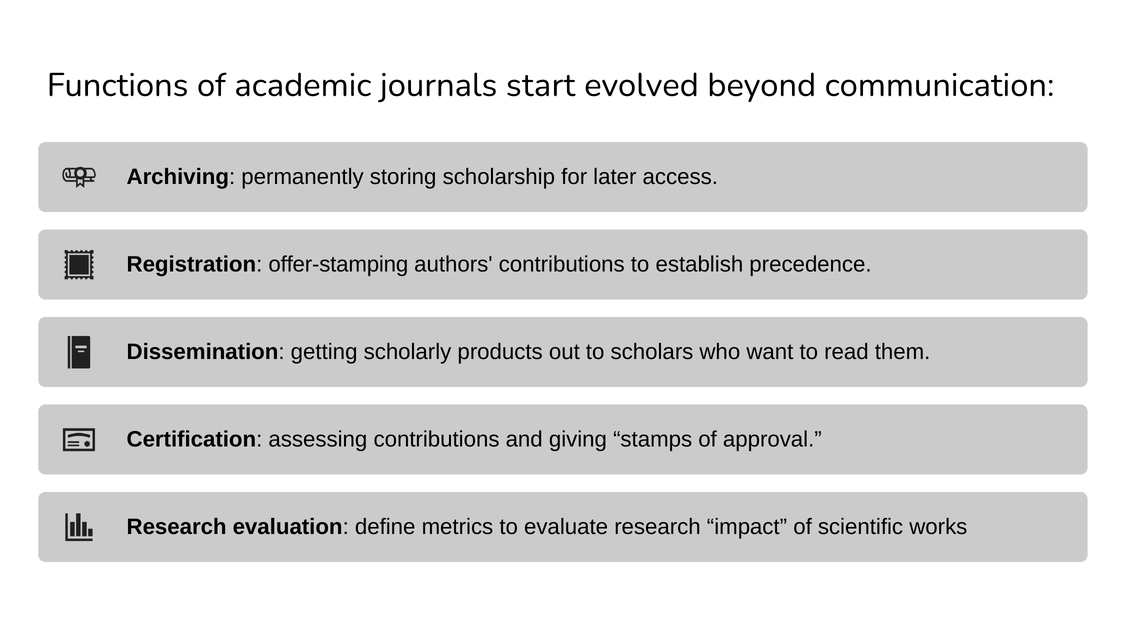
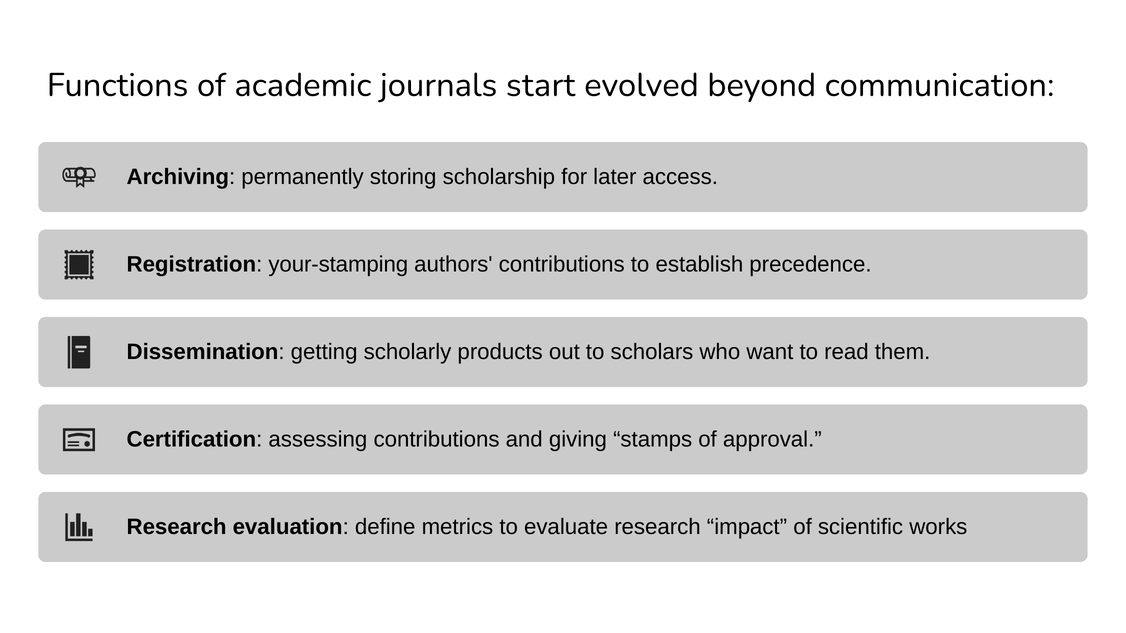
offer-stamping: offer-stamping -> your-stamping (338, 265)
